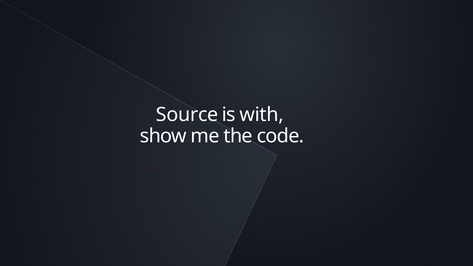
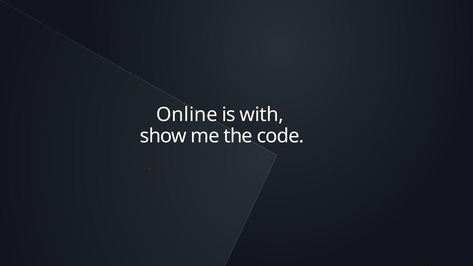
Source: Source -> Online (187, 115)
